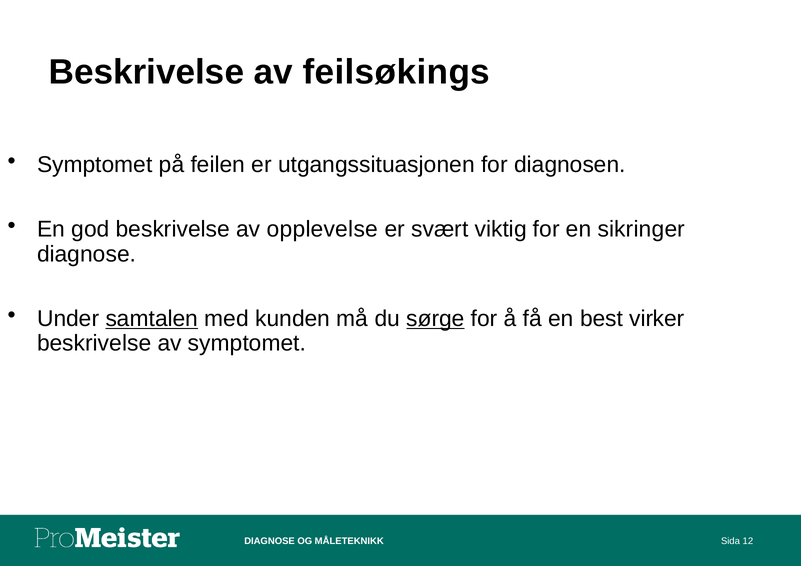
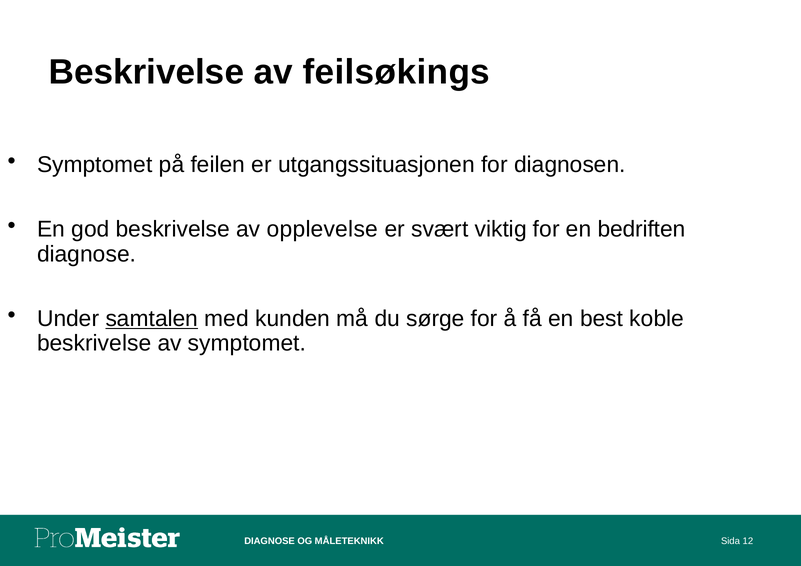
sikringer: sikringer -> bedriften (641, 230)
sørge underline: present -> none (435, 319)
virker: virker -> koble (657, 319)
